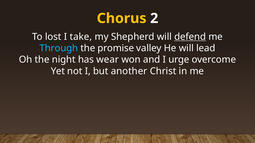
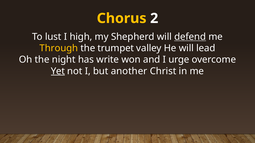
lost: lost -> lust (53, 37)
take: take -> high (81, 37)
Through colour: light blue -> yellow (59, 48)
promise: promise -> trumpet (116, 48)
wear: wear -> write (108, 60)
Yet underline: none -> present (58, 71)
